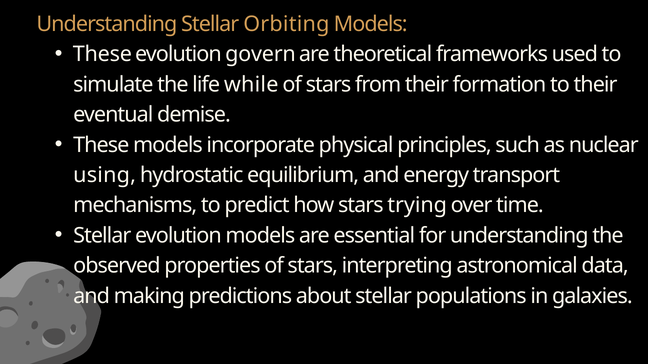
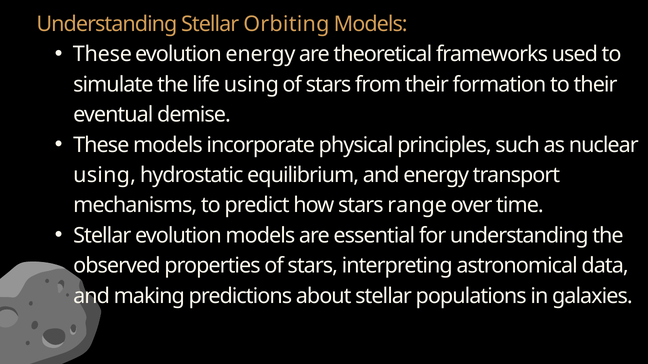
evolution govern: govern -> energy (260, 54)
life while: while -> using (251, 85)
trying: trying -> range (417, 206)
